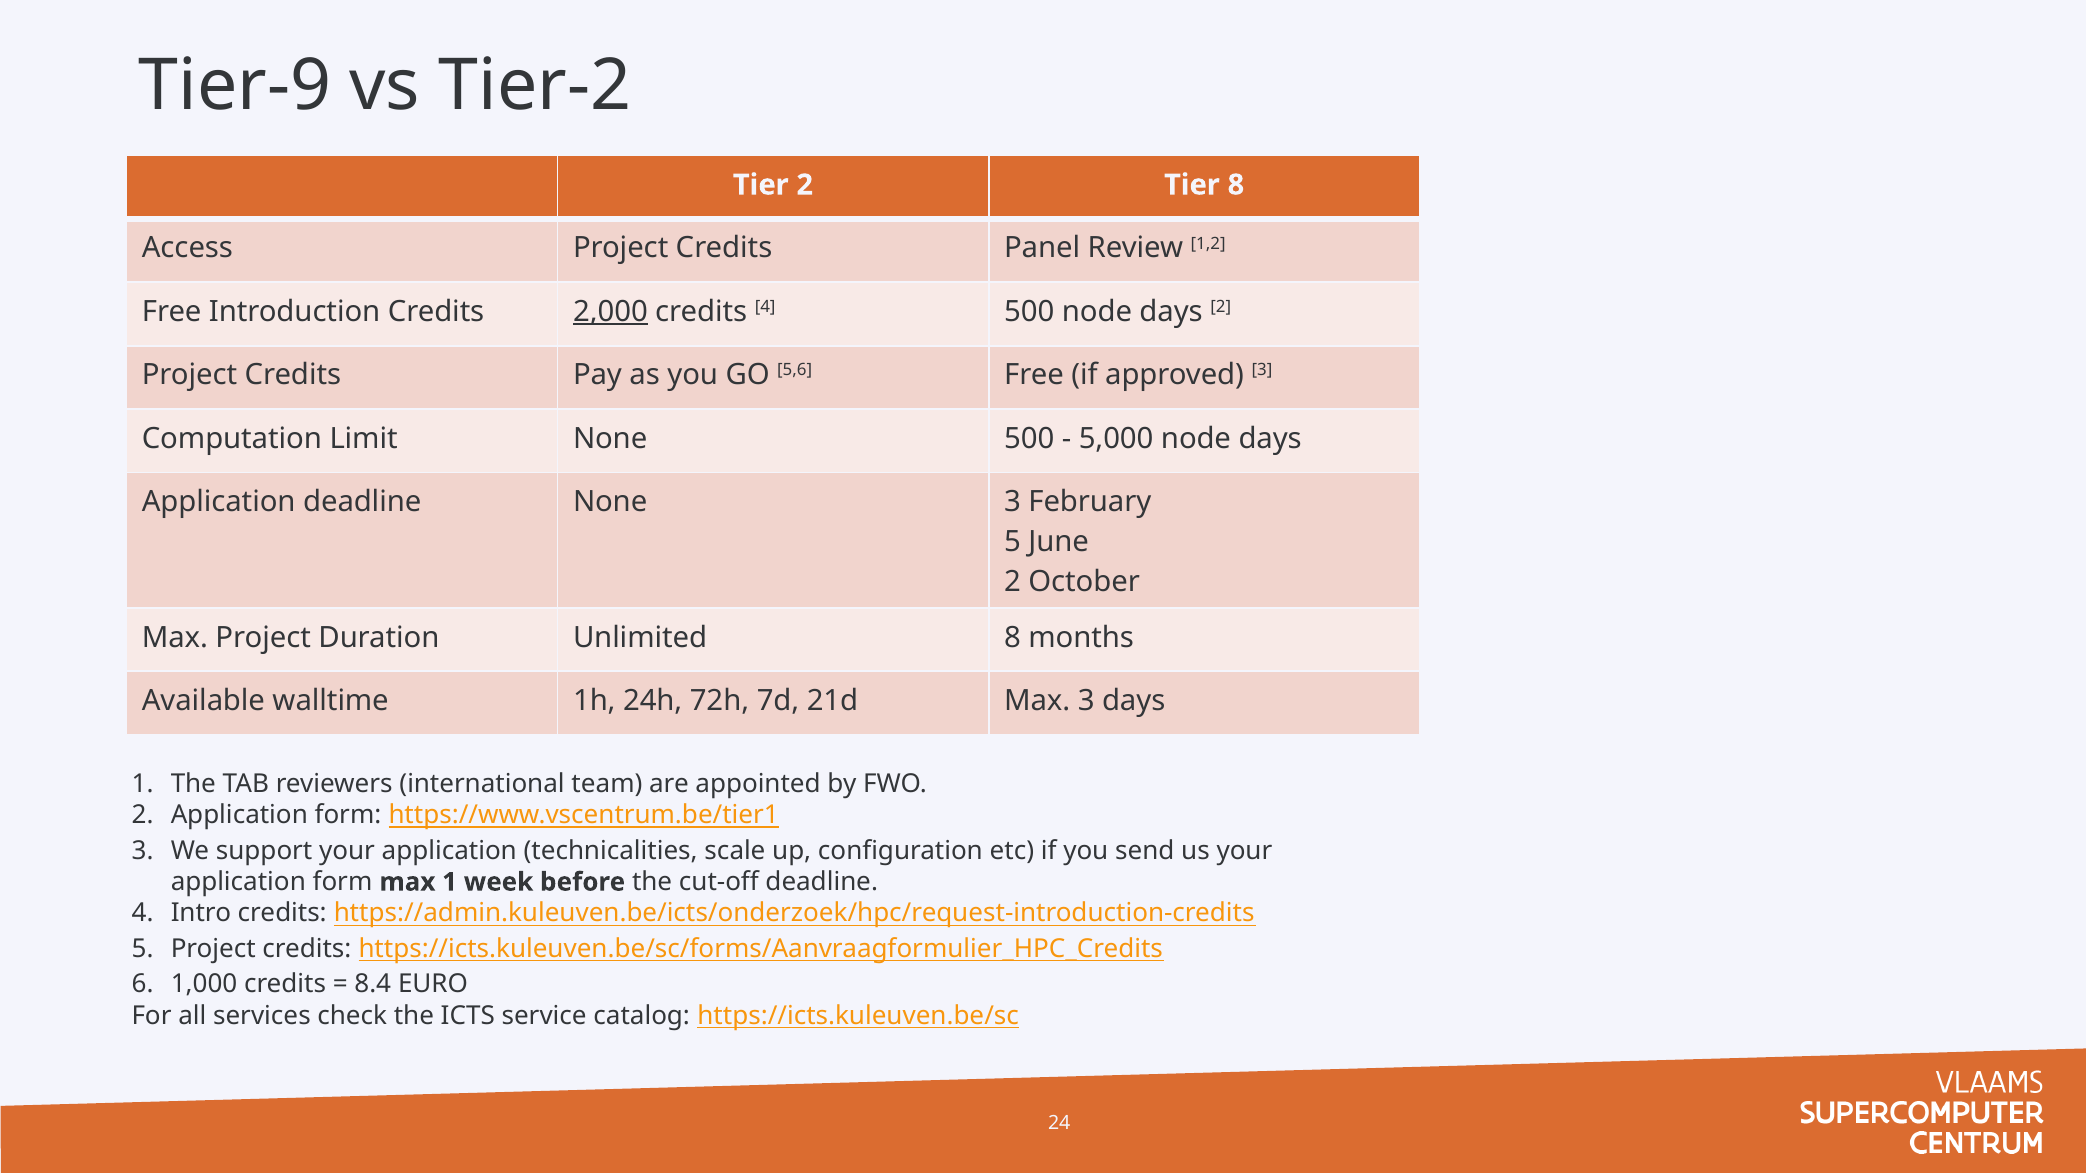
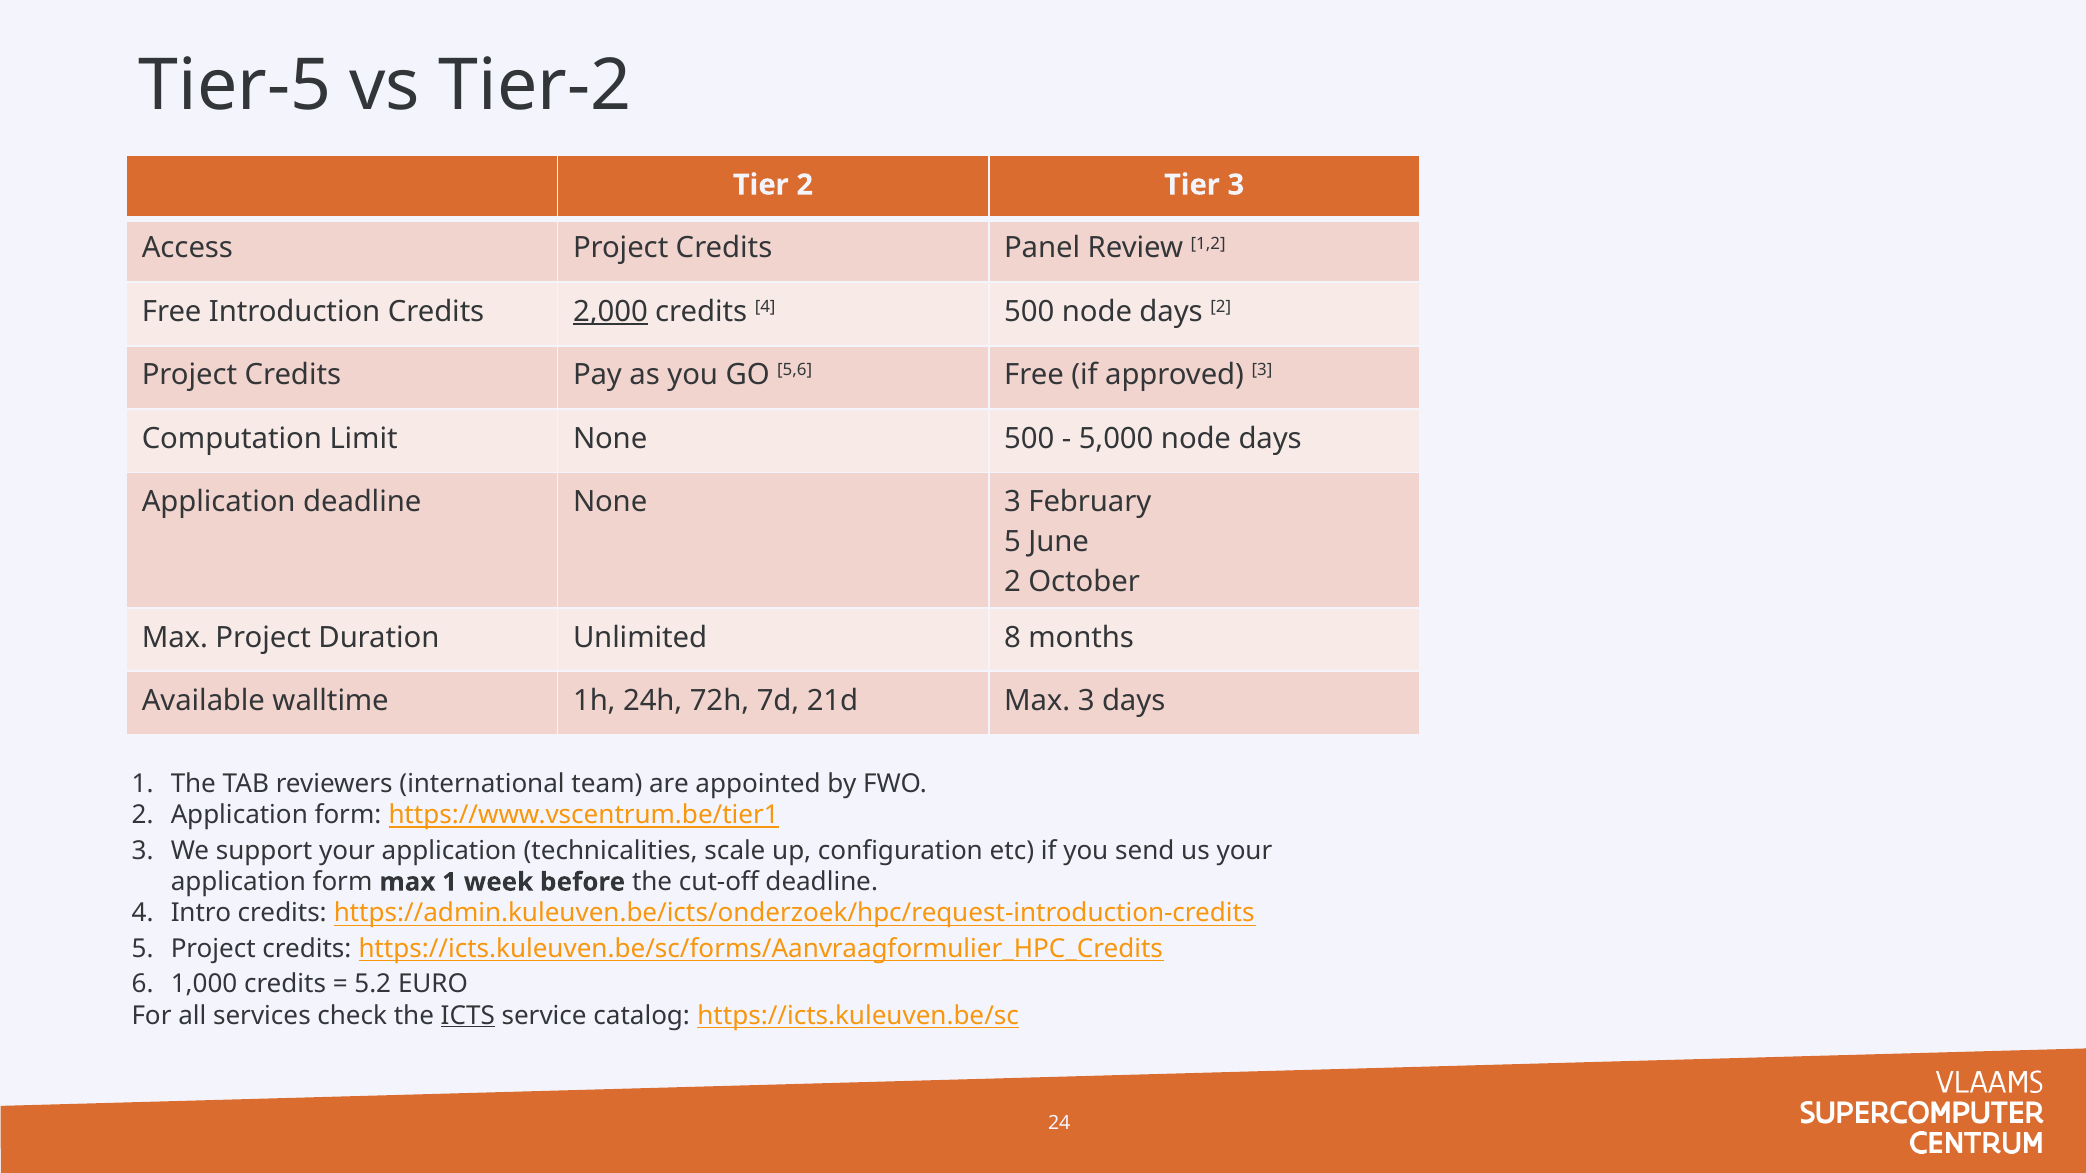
Tier-9: Tier-9 -> Tier-5 (235, 86)
Tier 8: 8 -> 3 (1236, 185)
8.4: 8.4 -> 5.2 (373, 985)
ICTS underline: none -> present (468, 1016)
